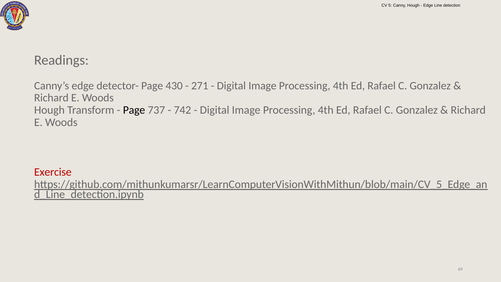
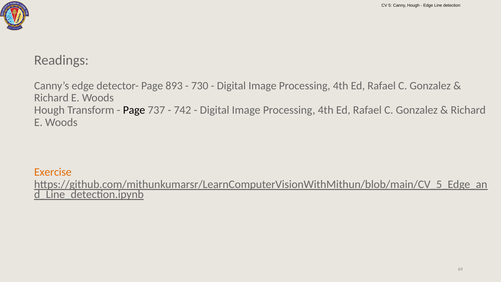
430: 430 -> 893 (174, 86)
271: 271 -> 730 (200, 86)
Exercise colour: red -> orange (53, 172)
